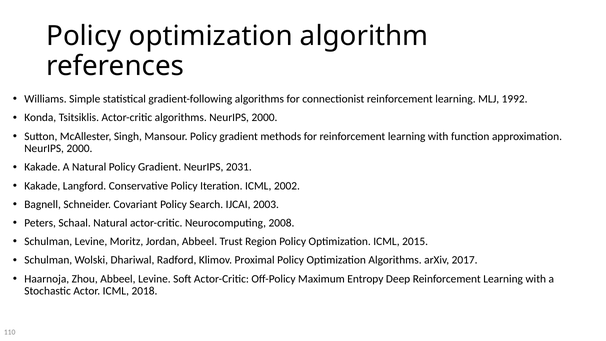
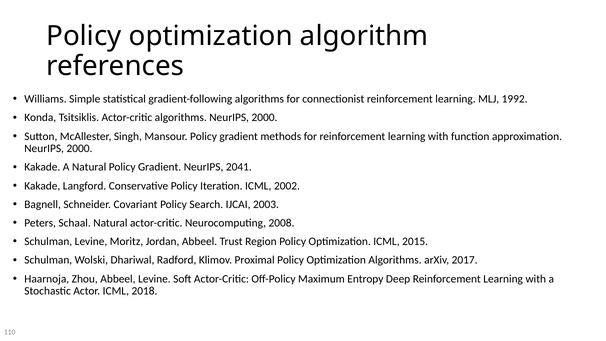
2031: 2031 -> 2041 (239, 167)
